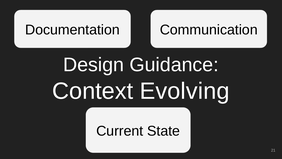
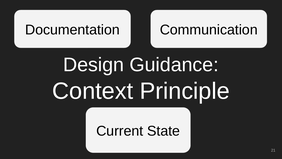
Evolving: Evolving -> Principle (185, 91)
